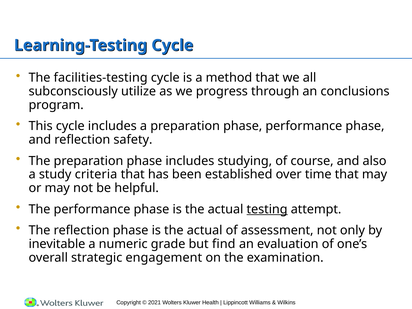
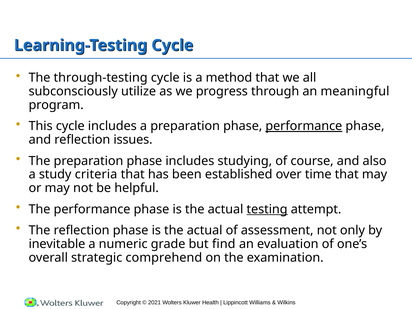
facilities-testing: facilities-testing -> through-testing (101, 78)
conclusions: conclusions -> meaningful (355, 91)
performance underline: none -> present (304, 126)
safety: safety -> issues (133, 140)
engagement: engagement -> comprehend (164, 258)
